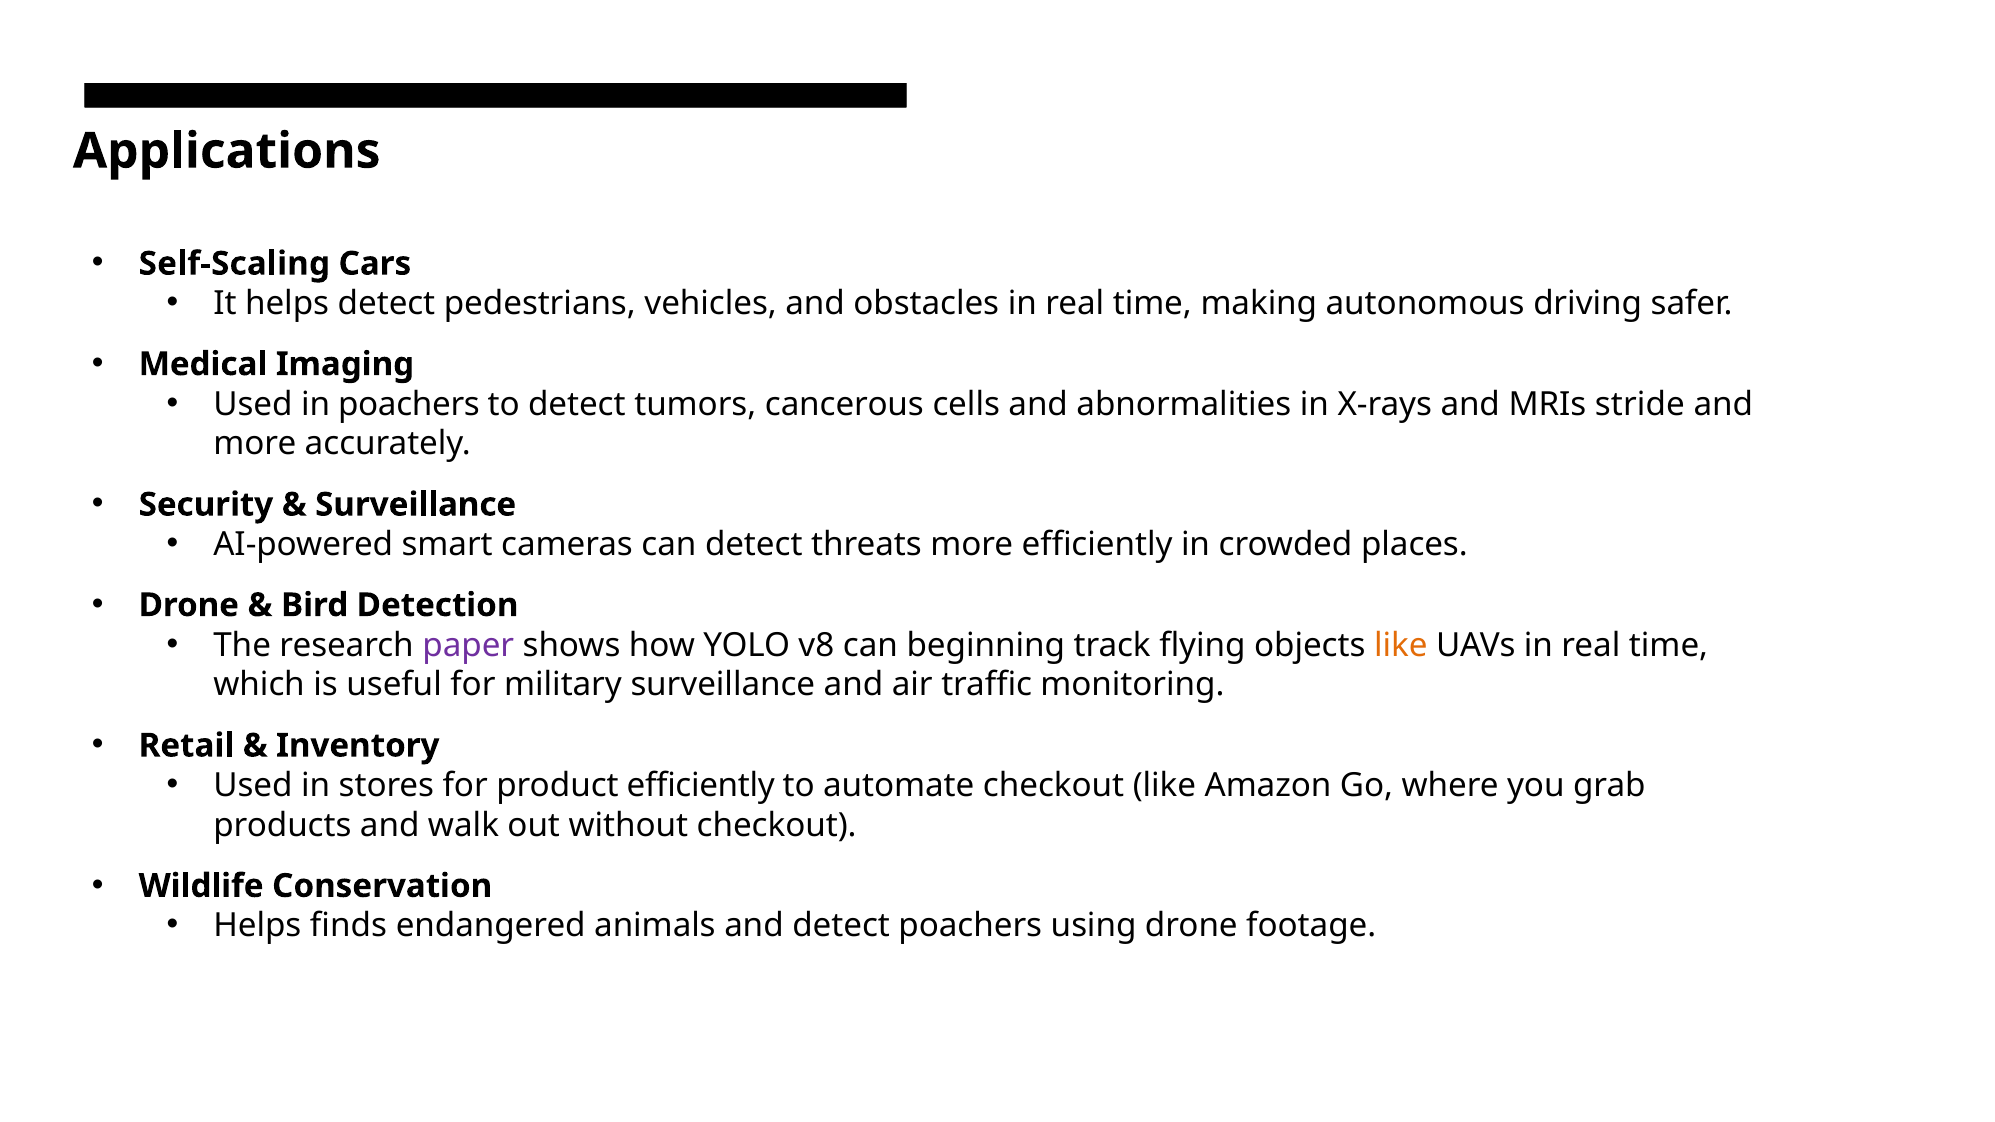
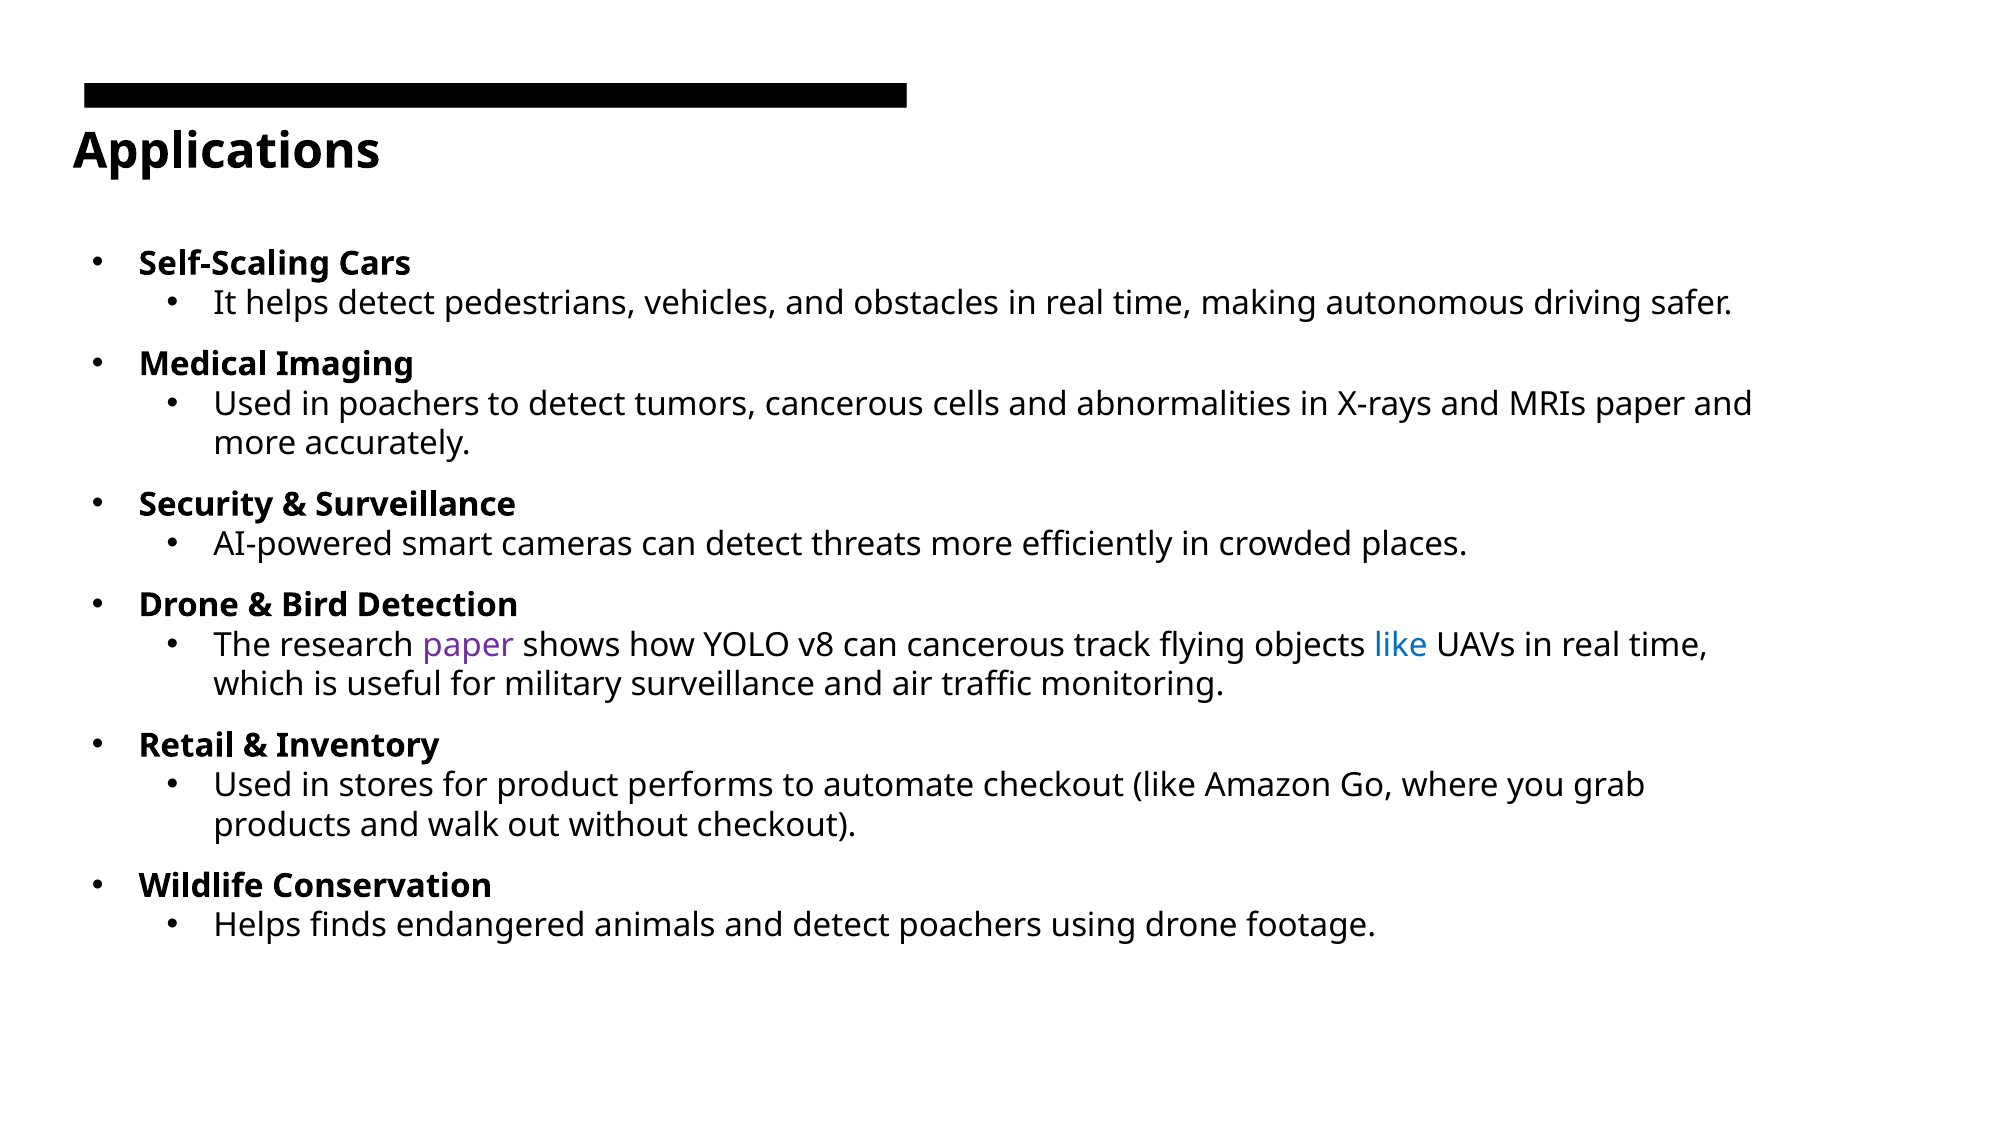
MRIs stride: stride -> paper (1640, 404)
can beginning: beginning -> cancerous (986, 645)
like colour: orange -> blue (1401, 645)
product efficiently: efficiently -> performs (700, 786)
